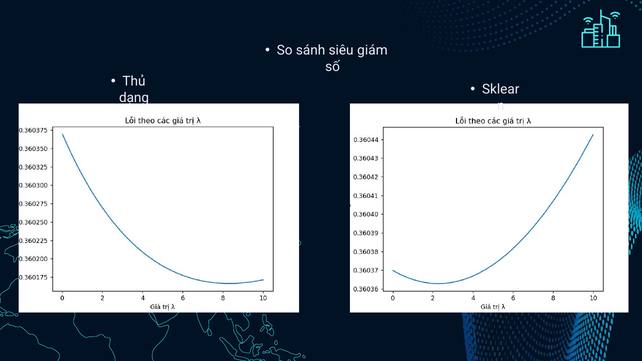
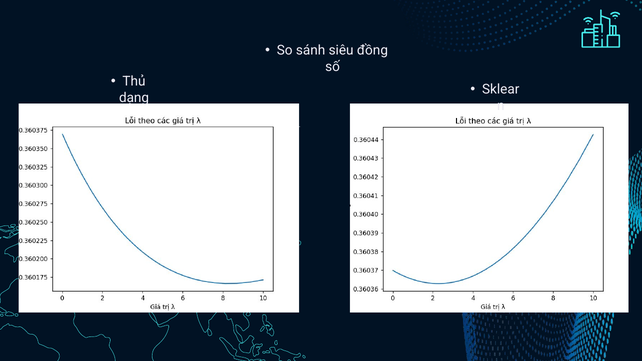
giám: giám -> đồng (372, 51)
